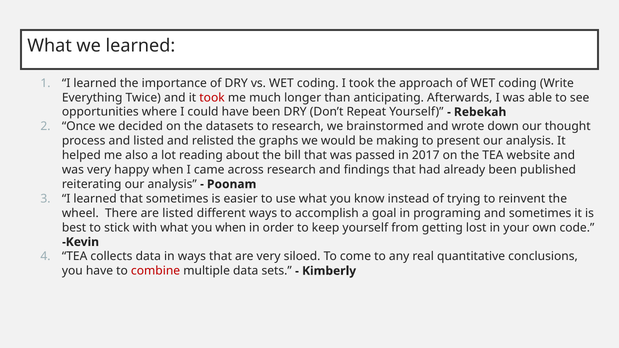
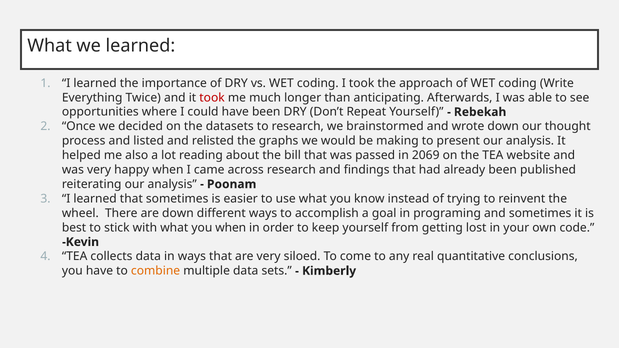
2017: 2017 -> 2069 (426, 155)
are listed: listed -> down (178, 213)
combine colour: red -> orange (156, 271)
